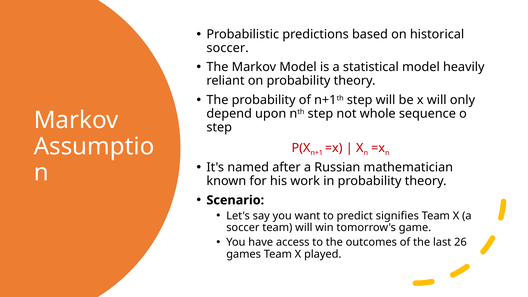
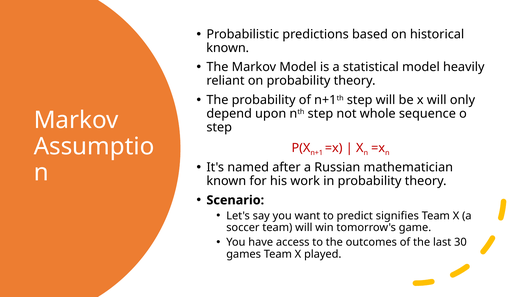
soccer: soccer -> known (228, 48)
last 26: 26 -> 30 (460, 242)
